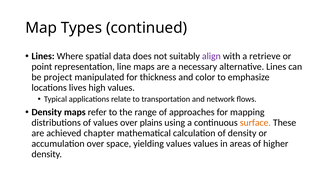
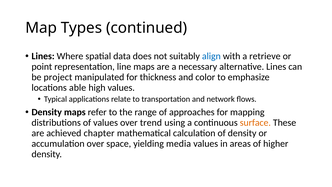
align colour: purple -> blue (211, 56)
lives: lives -> able (78, 88)
plains: plains -> trend (151, 123)
yielding values: values -> media (179, 143)
